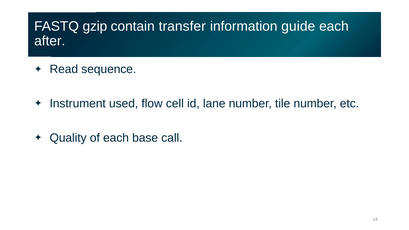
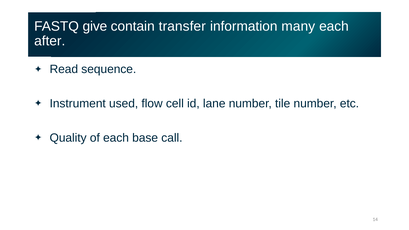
gzip: gzip -> give (95, 26)
guide: guide -> many (298, 26)
